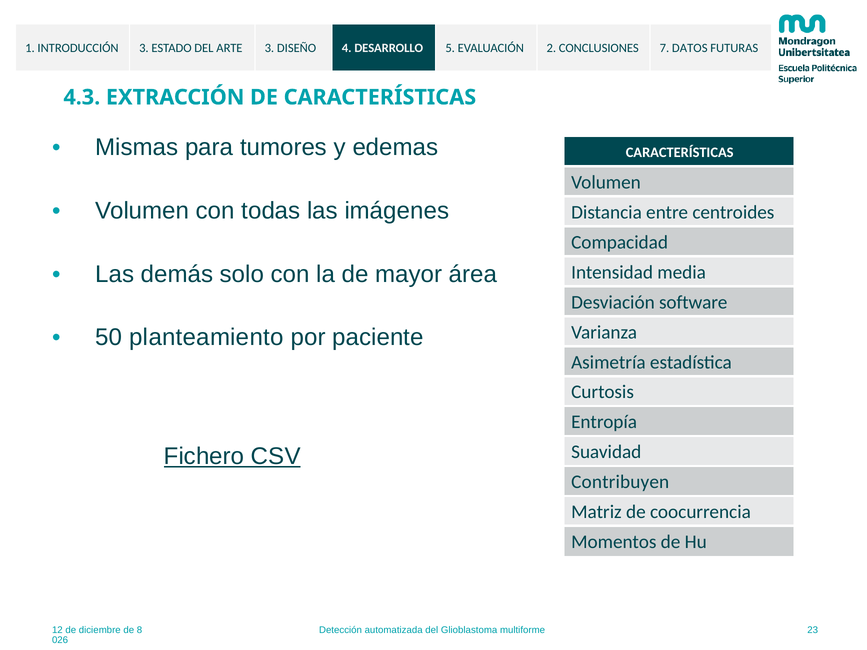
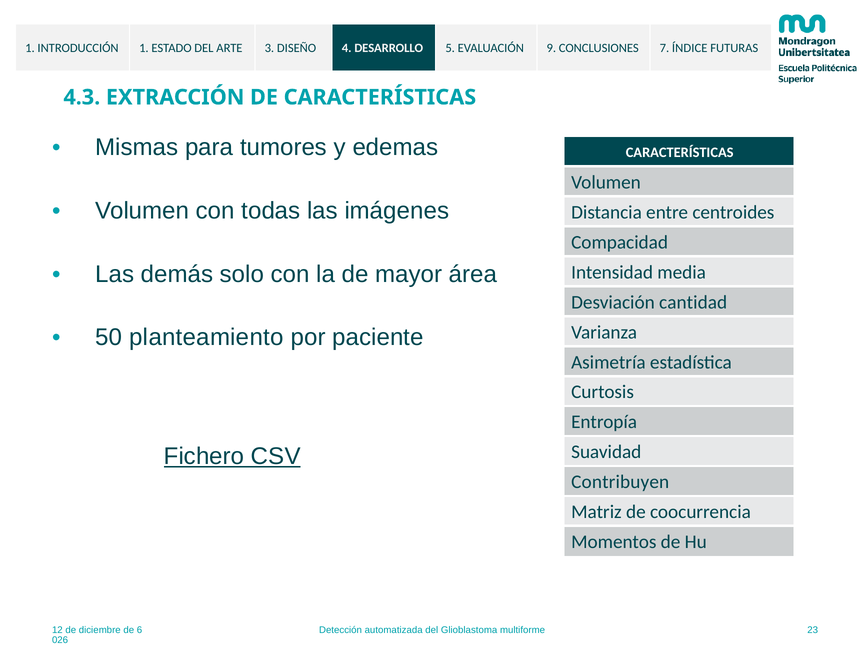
INTRODUCCIÓN 3: 3 -> 1 (144, 48)
2: 2 -> 9 (551, 48)
DATOS: DATOS -> ÍNDICE (690, 48)
software: software -> cantidad (693, 302)
8: 8 -> 6 (140, 631)
